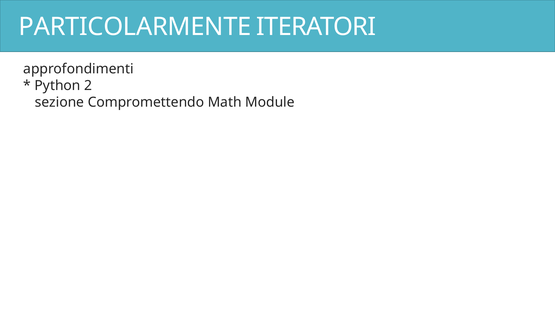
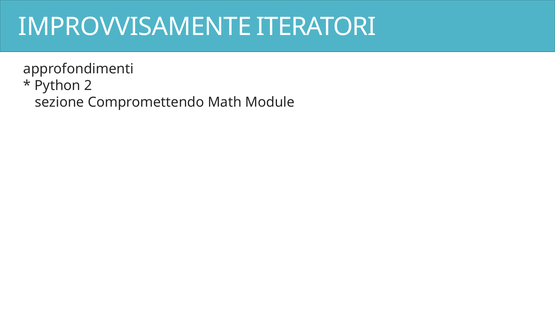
PARTICOLARMENTE: PARTICOLARMENTE -> IMPROVVISAMENTE (135, 27)
